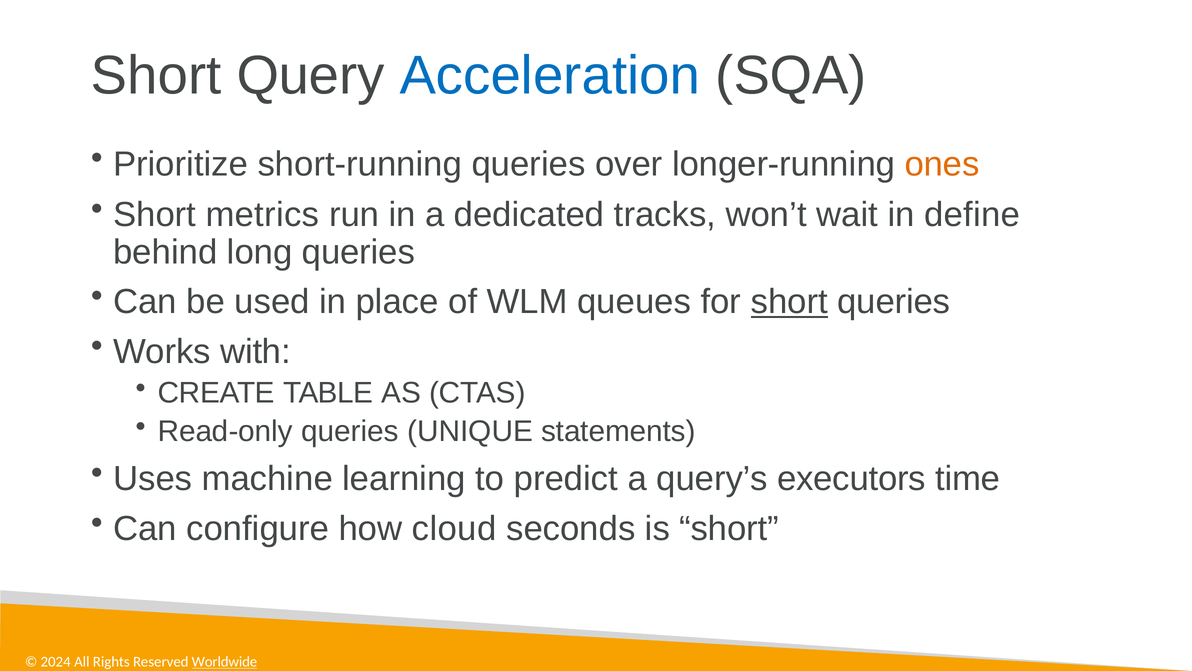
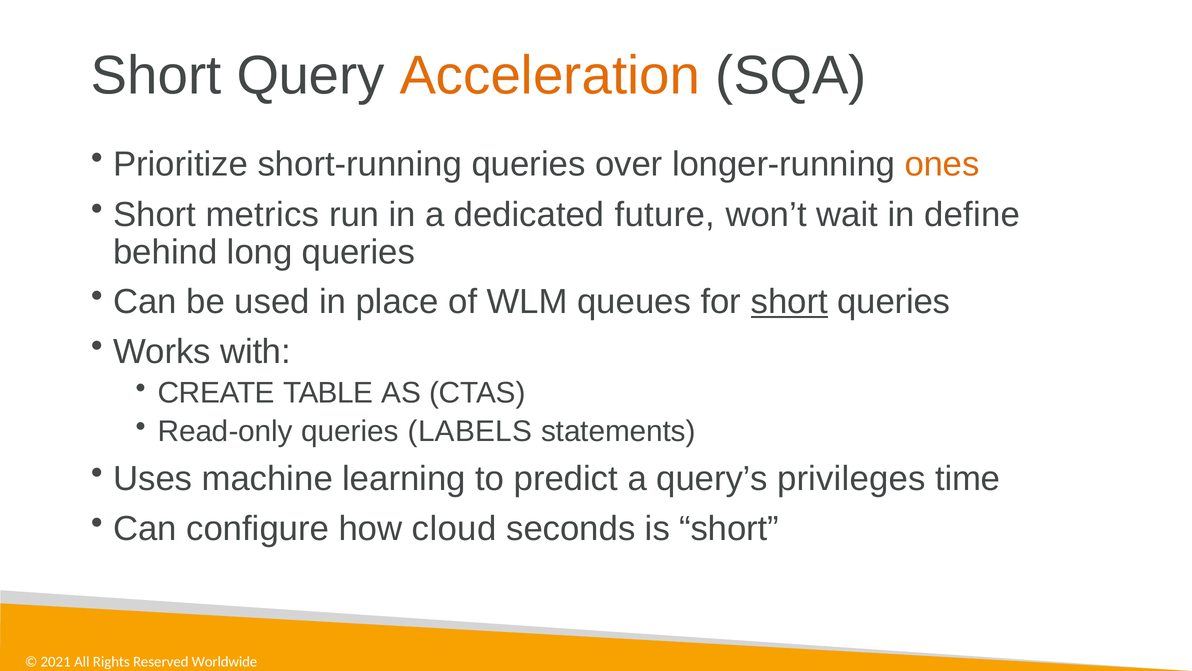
Acceleration colour: blue -> orange (550, 76)
tracks: tracks -> future (665, 215)
UNIQUE: UNIQUE -> LABELS (470, 431)
executors: executors -> privileges (851, 479)
2024: 2024 -> 2021 (56, 661)
Worldwide underline: present -> none (224, 661)
